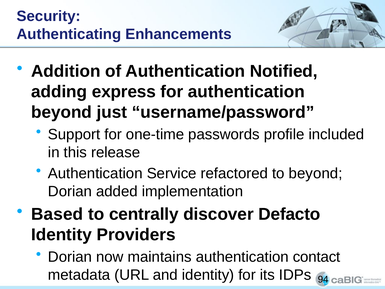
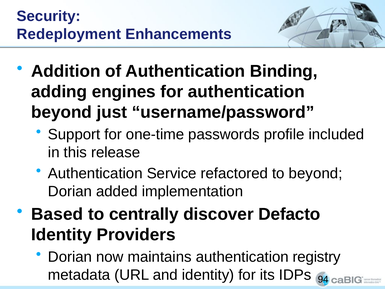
Authenticating: Authenticating -> Redeployment (69, 34)
Notified: Notified -> Binding (284, 71)
express: express -> engines (124, 92)
contact: contact -> registry (317, 257)
